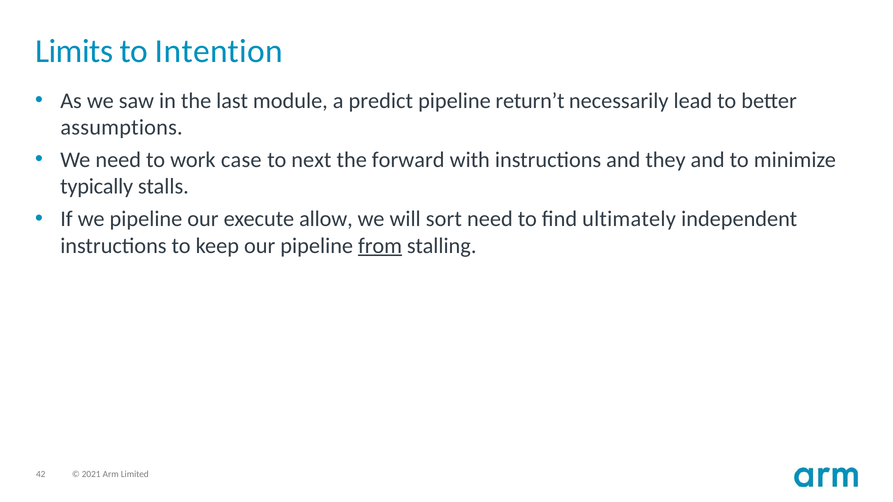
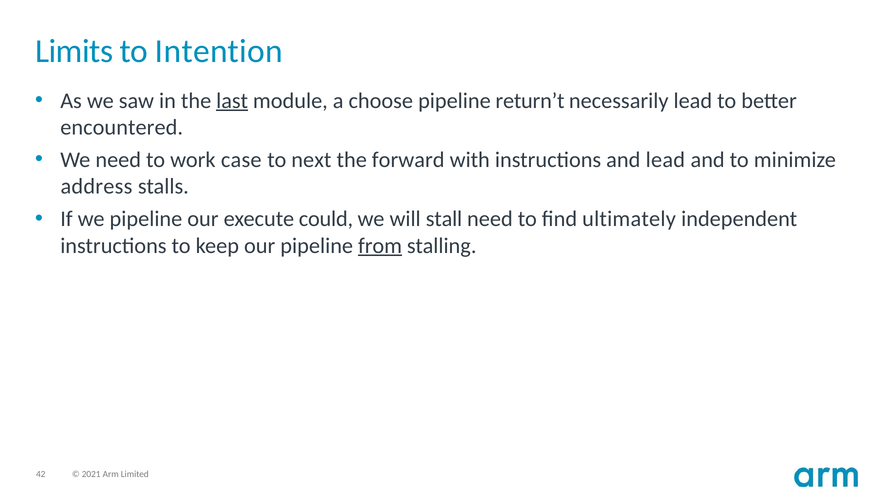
last underline: none -> present (232, 101)
predict: predict -> choose (381, 101)
assumptions: assumptions -> encountered (122, 128)
and they: they -> lead (665, 160)
typically: typically -> address (96, 187)
allow: allow -> could (326, 219)
sort: sort -> stall (444, 219)
